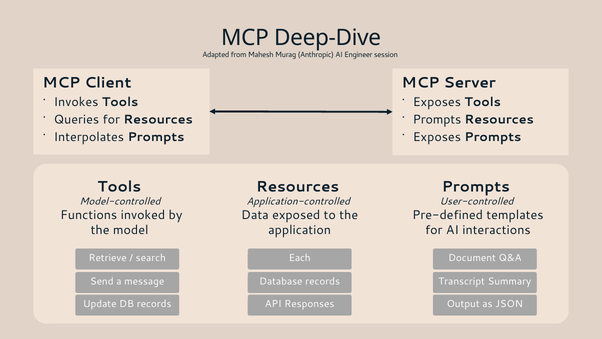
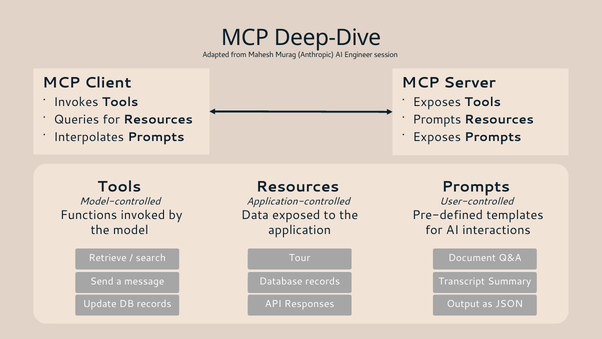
Each: Each -> Tour (300, 258)
